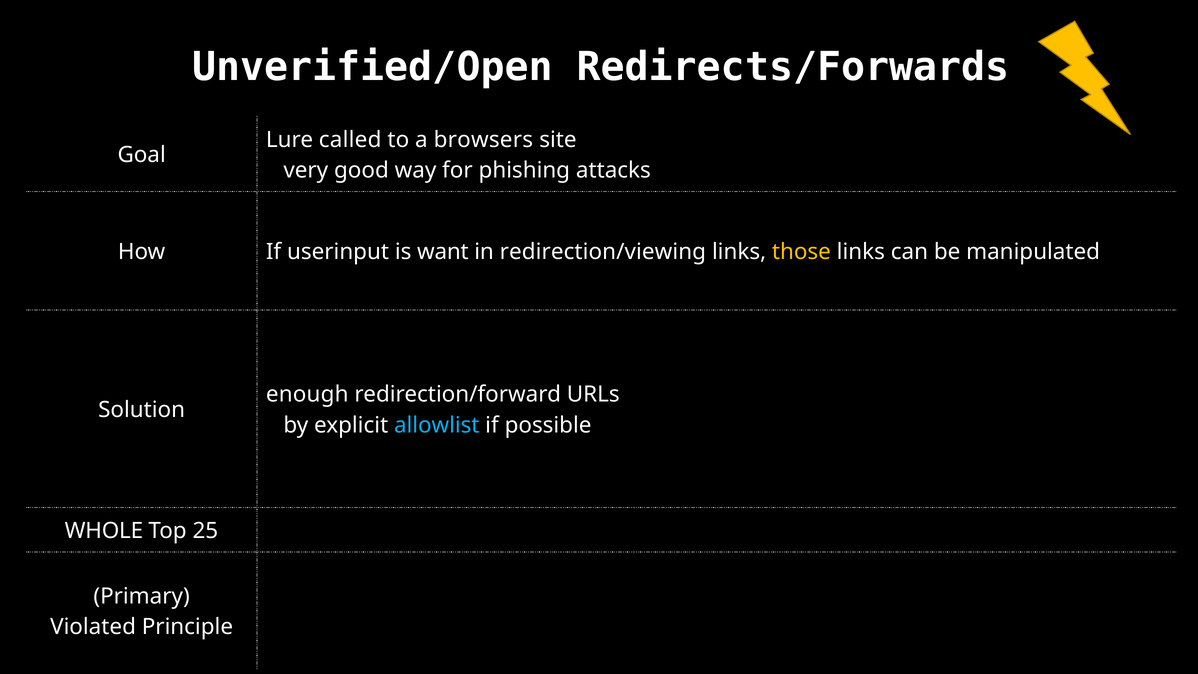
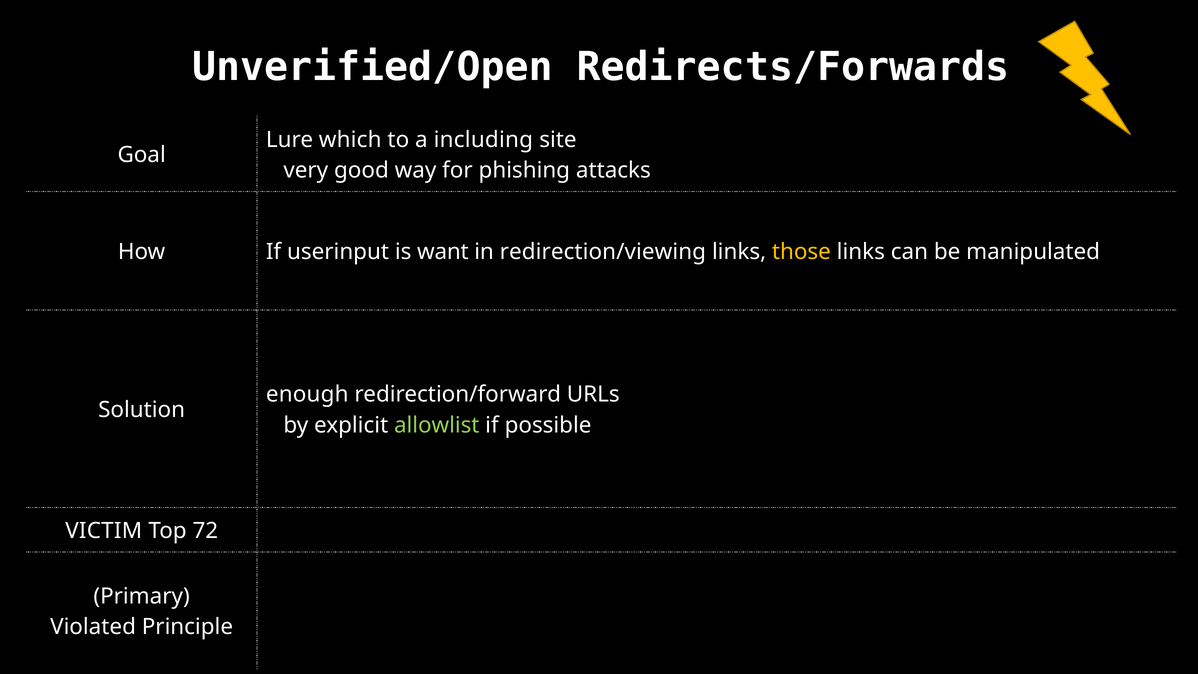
called: called -> which (350, 140)
browsers: browsers -> including (483, 140)
allowlist colour: light blue -> light green (437, 425)
WHOLE: WHOLE -> VICTIM (104, 531)
25: 25 -> 72 (205, 531)
